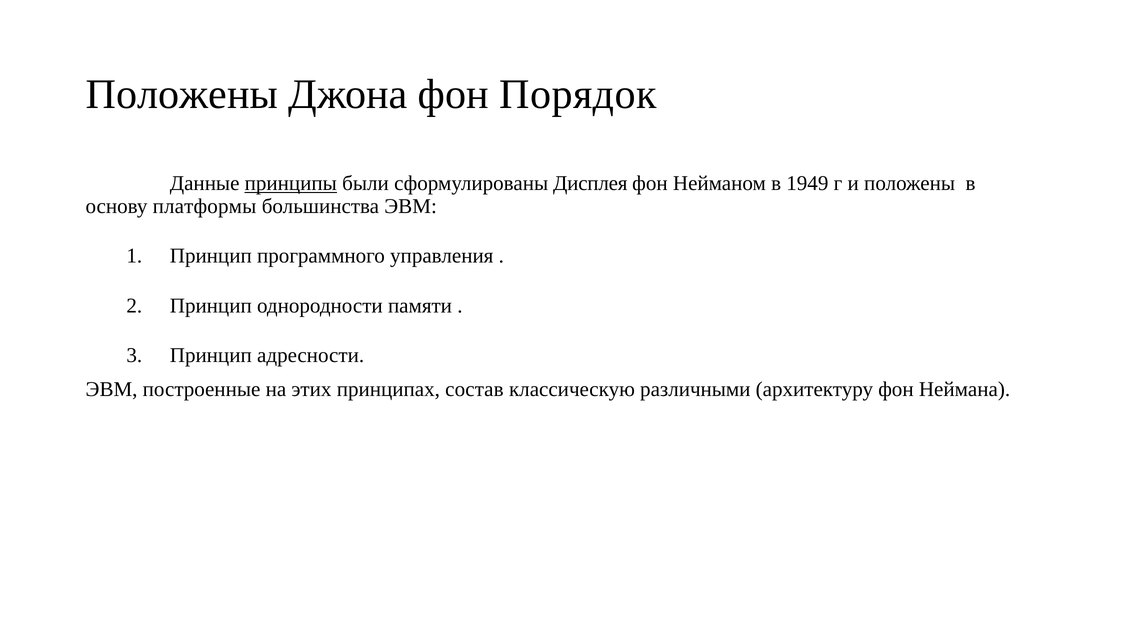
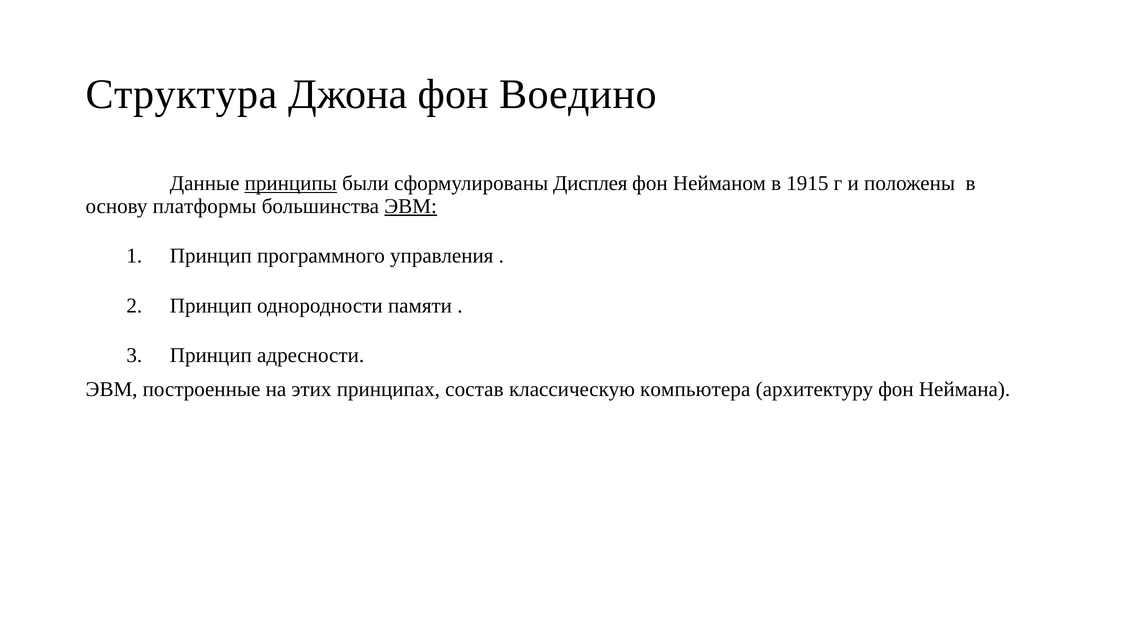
Положены: Положены -> Структура (182, 94)
Порядок: Порядок -> Воедино (578, 94)
1949: 1949 -> 1915 (807, 184)
ЭВМ underline: none -> present (411, 206)
различными: различными -> компьютера (695, 390)
